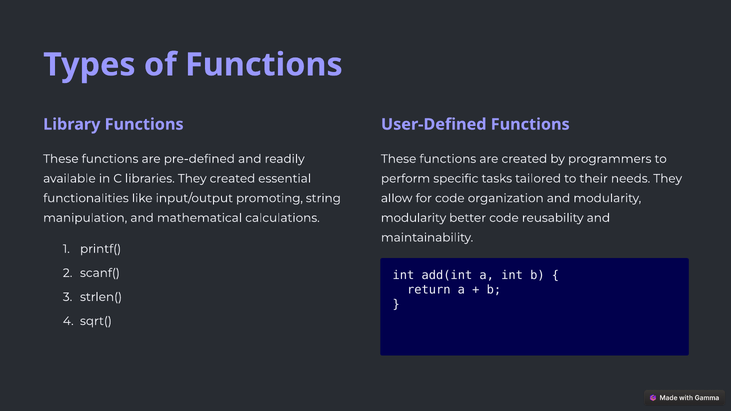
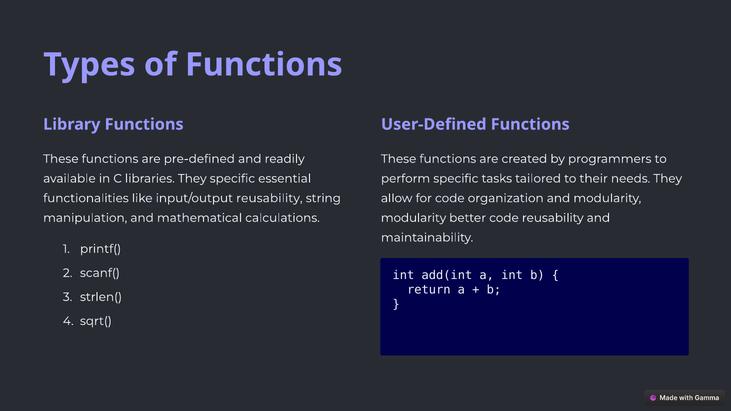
They created: created -> specific (232, 179)
input/output promoting: promoting -> reusability (269, 198)
